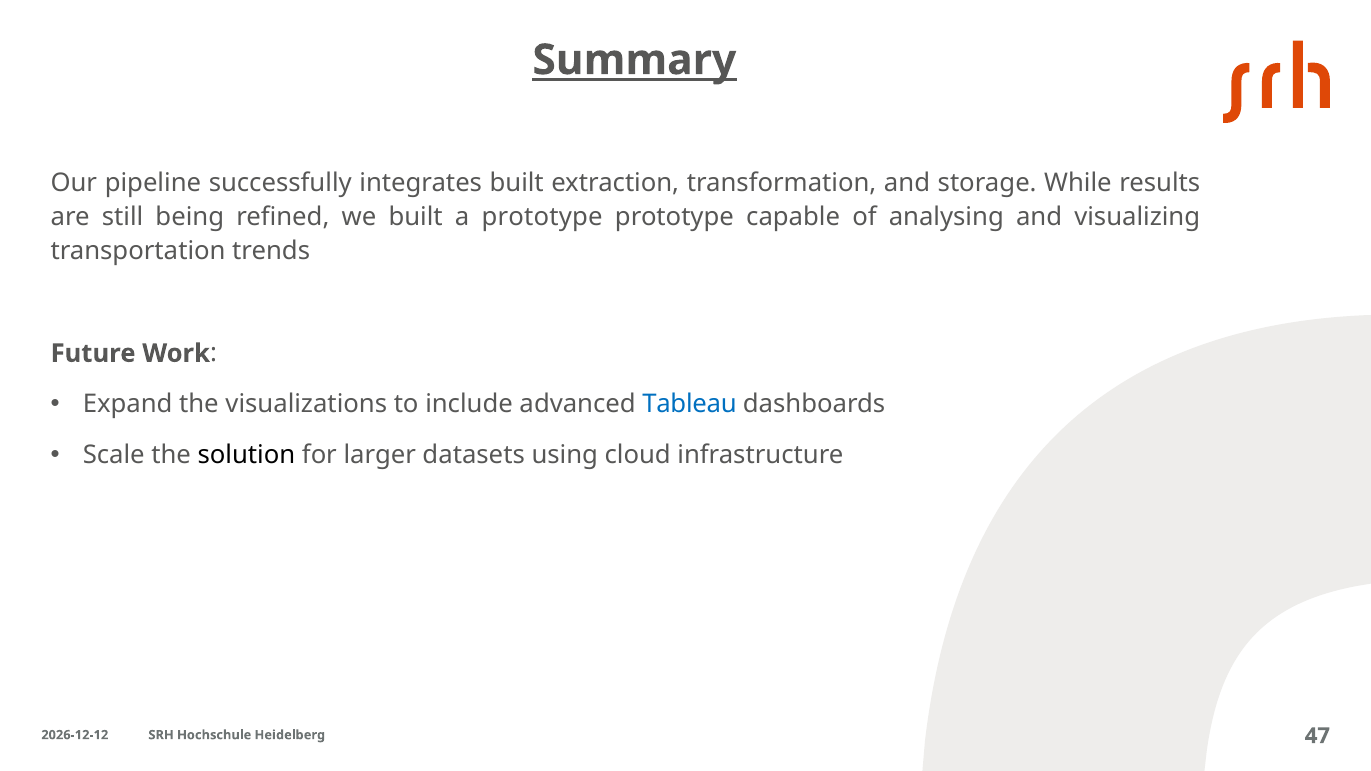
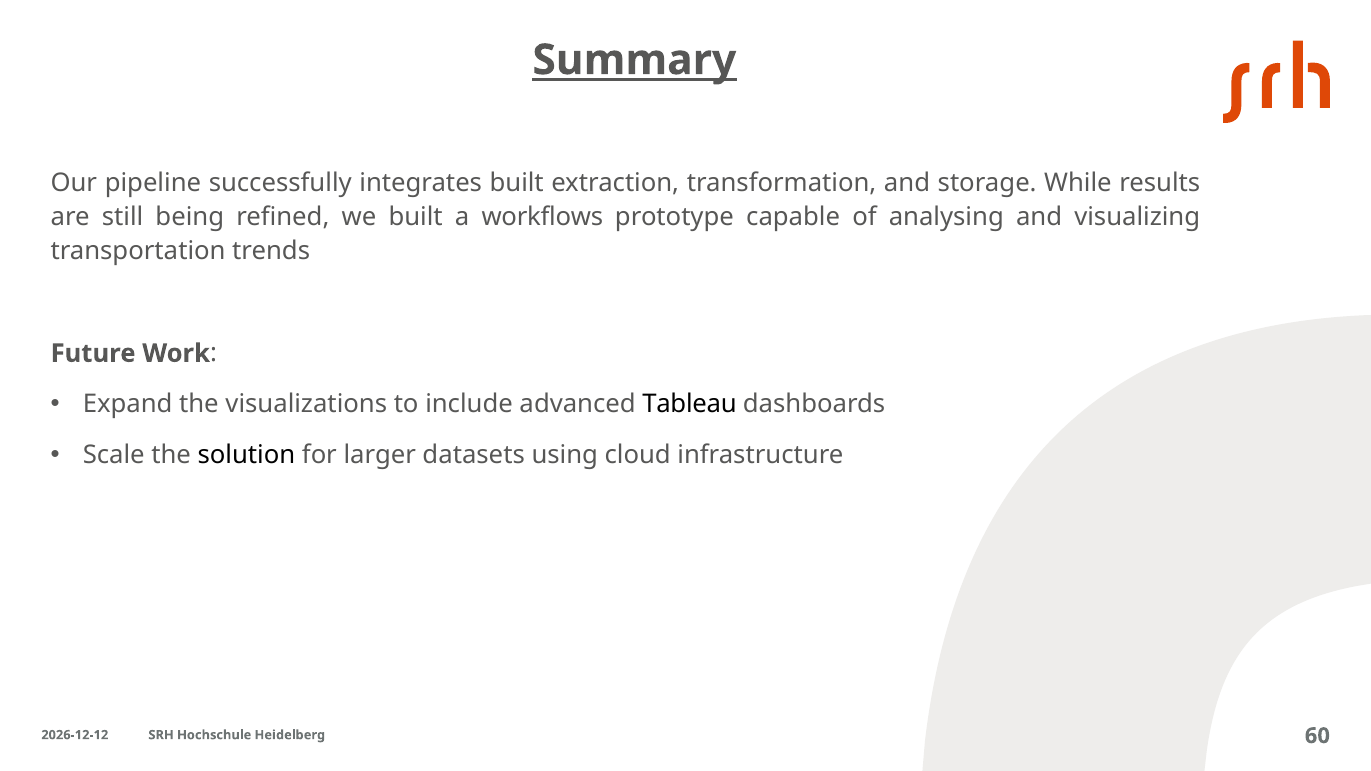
a prototype: prototype -> workflows (542, 217)
Tableau colour: blue -> black (689, 404)
47: 47 -> 60 (1317, 736)
